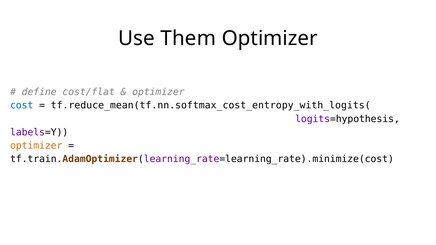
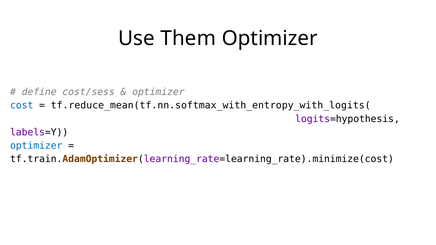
cost/flat: cost/flat -> cost/sess (89, 92)
tf.reduce_mean(tf.nn.softmax_cost_entropy_with_logits(: tf.reduce_mean(tf.nn.softmax_cost_entropy_with_logits( -> tf.reduce_mean(tf.nn.softmax_with_entropy_with_logits( (211, 106)
optimizer colour: orange -> blue (36, 146)
